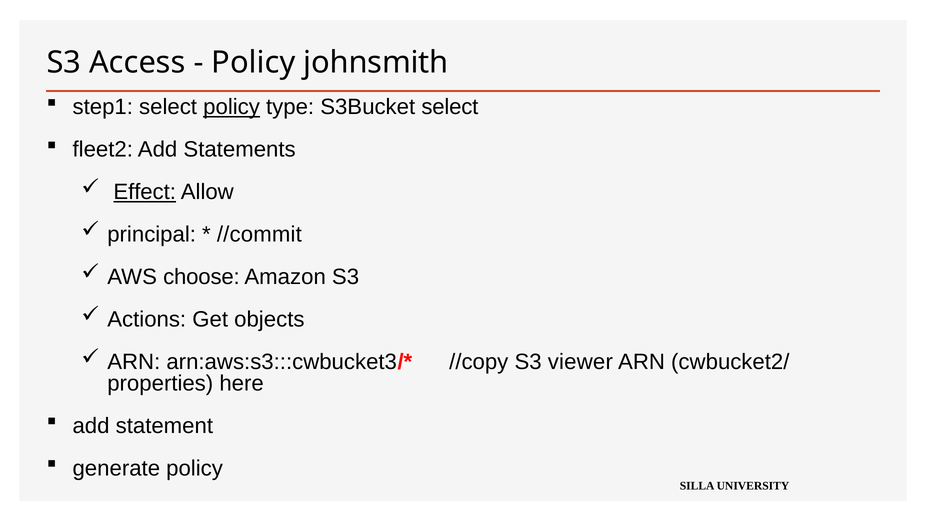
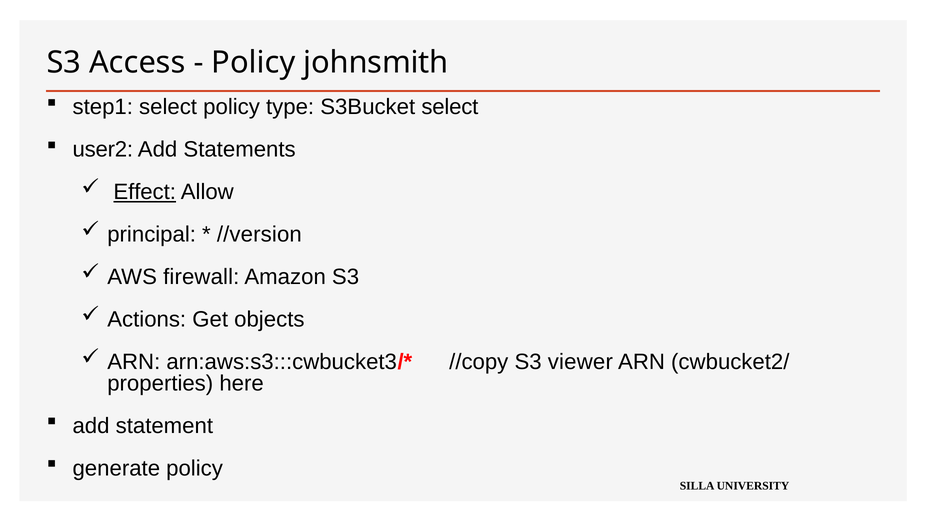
policy underline: present -> none (232, 107)
fleet2: fleet2 -> user2 (103, 150)
//commit: //commit -> //version (259, 235)
choose: choose -> firewall (201, 277)
